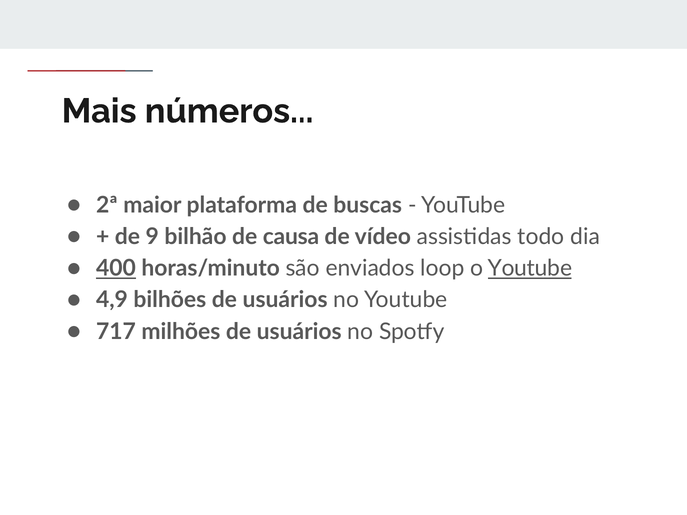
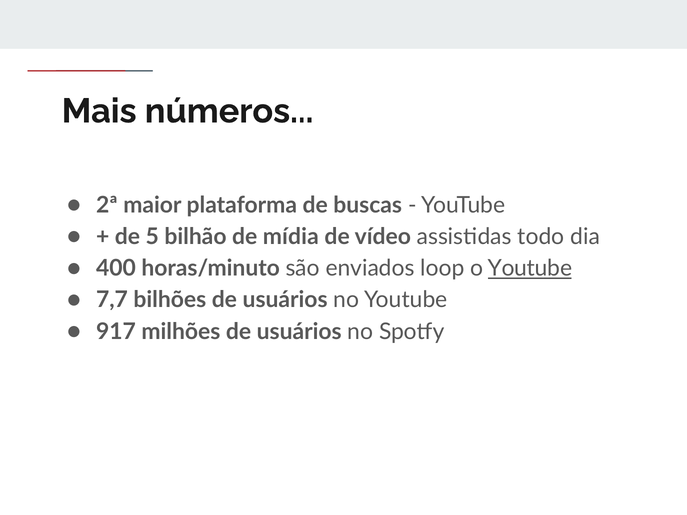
9: 9 -> 5 (152, 237)
causa: causa -> mídia (291, 237)
400 underline: present -> none (116, 268)
4,9: 4,9 -> 7,7 (112, 300)
717: 717 -> 917 (116, 332)
